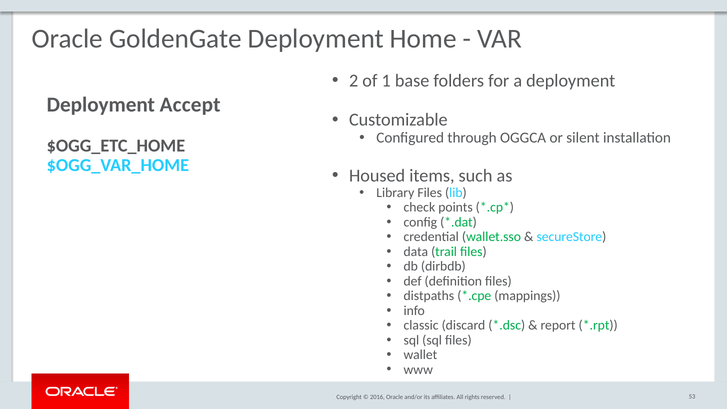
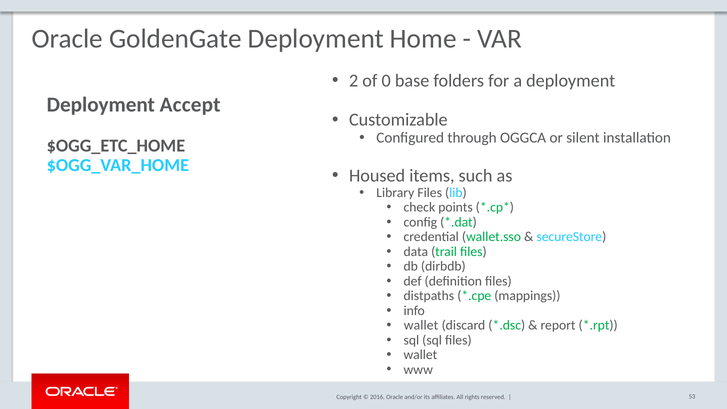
1: 1 -> 0 (386, 81)
classic: classic -> wallet (421, 325)
